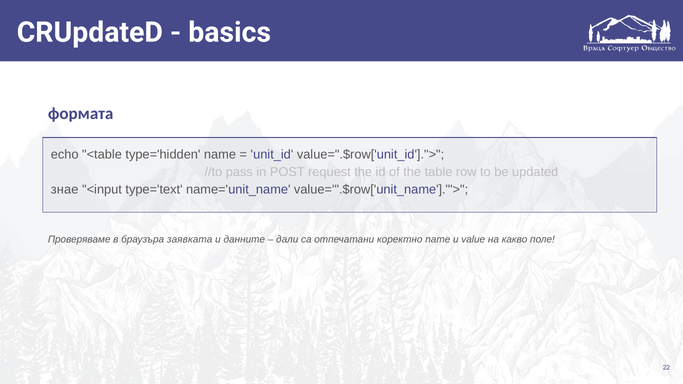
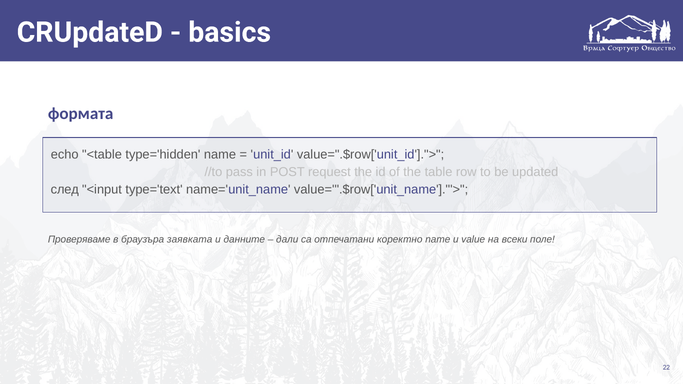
знае: знае -> след (65, 190)
какво: какво -> всеки (515, 240)
